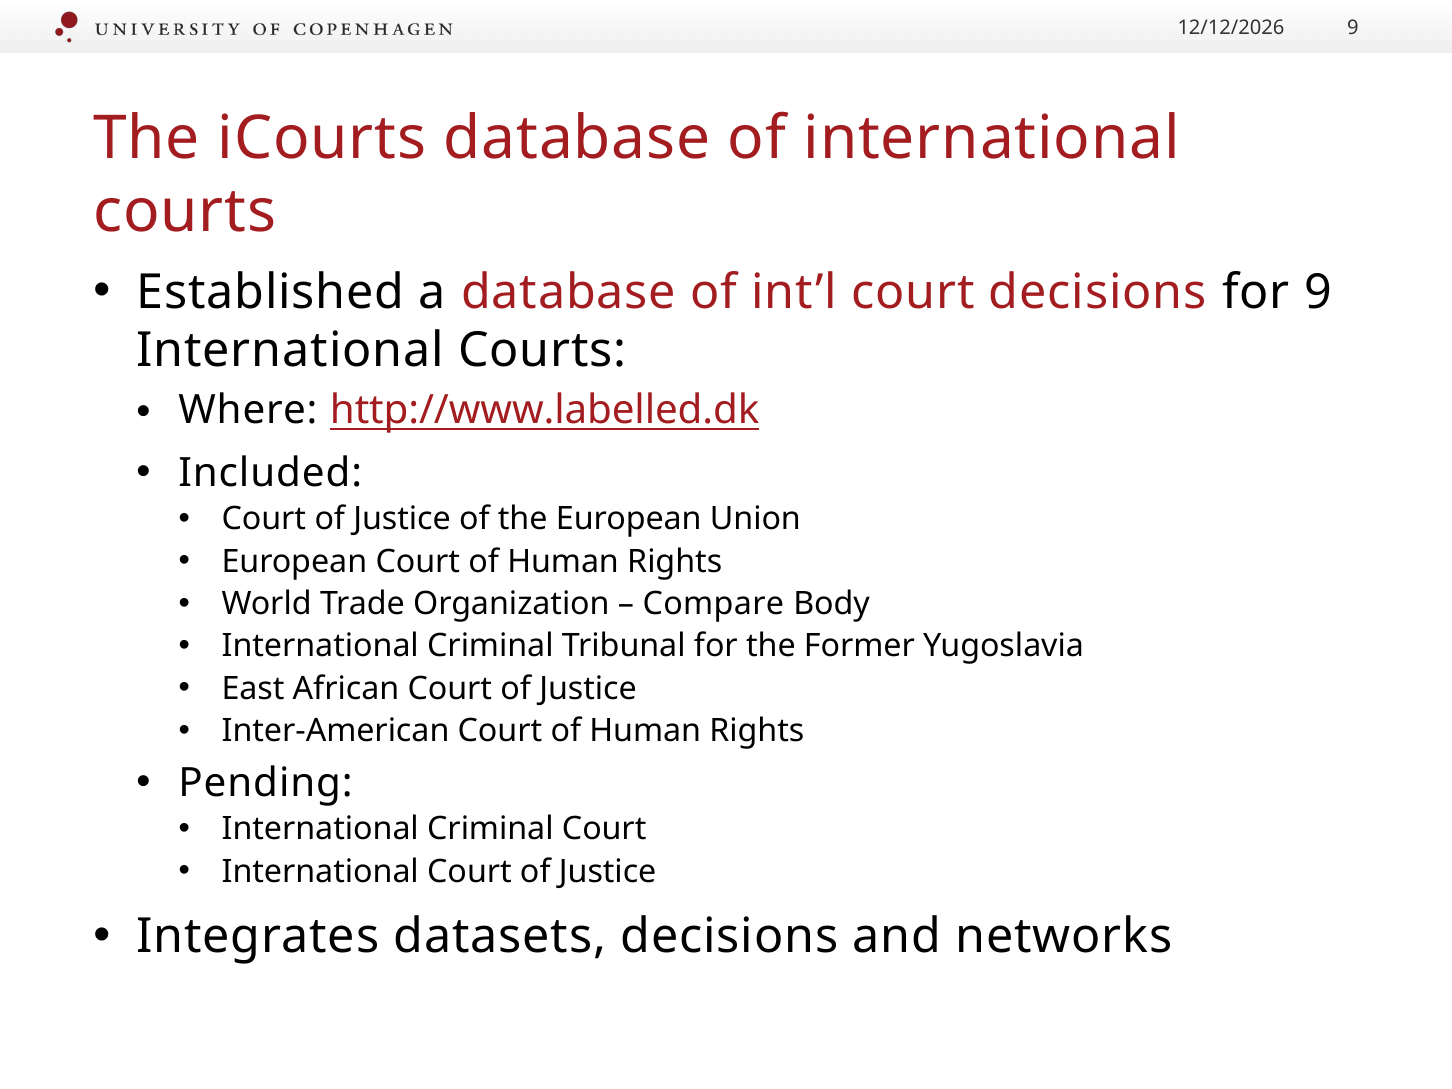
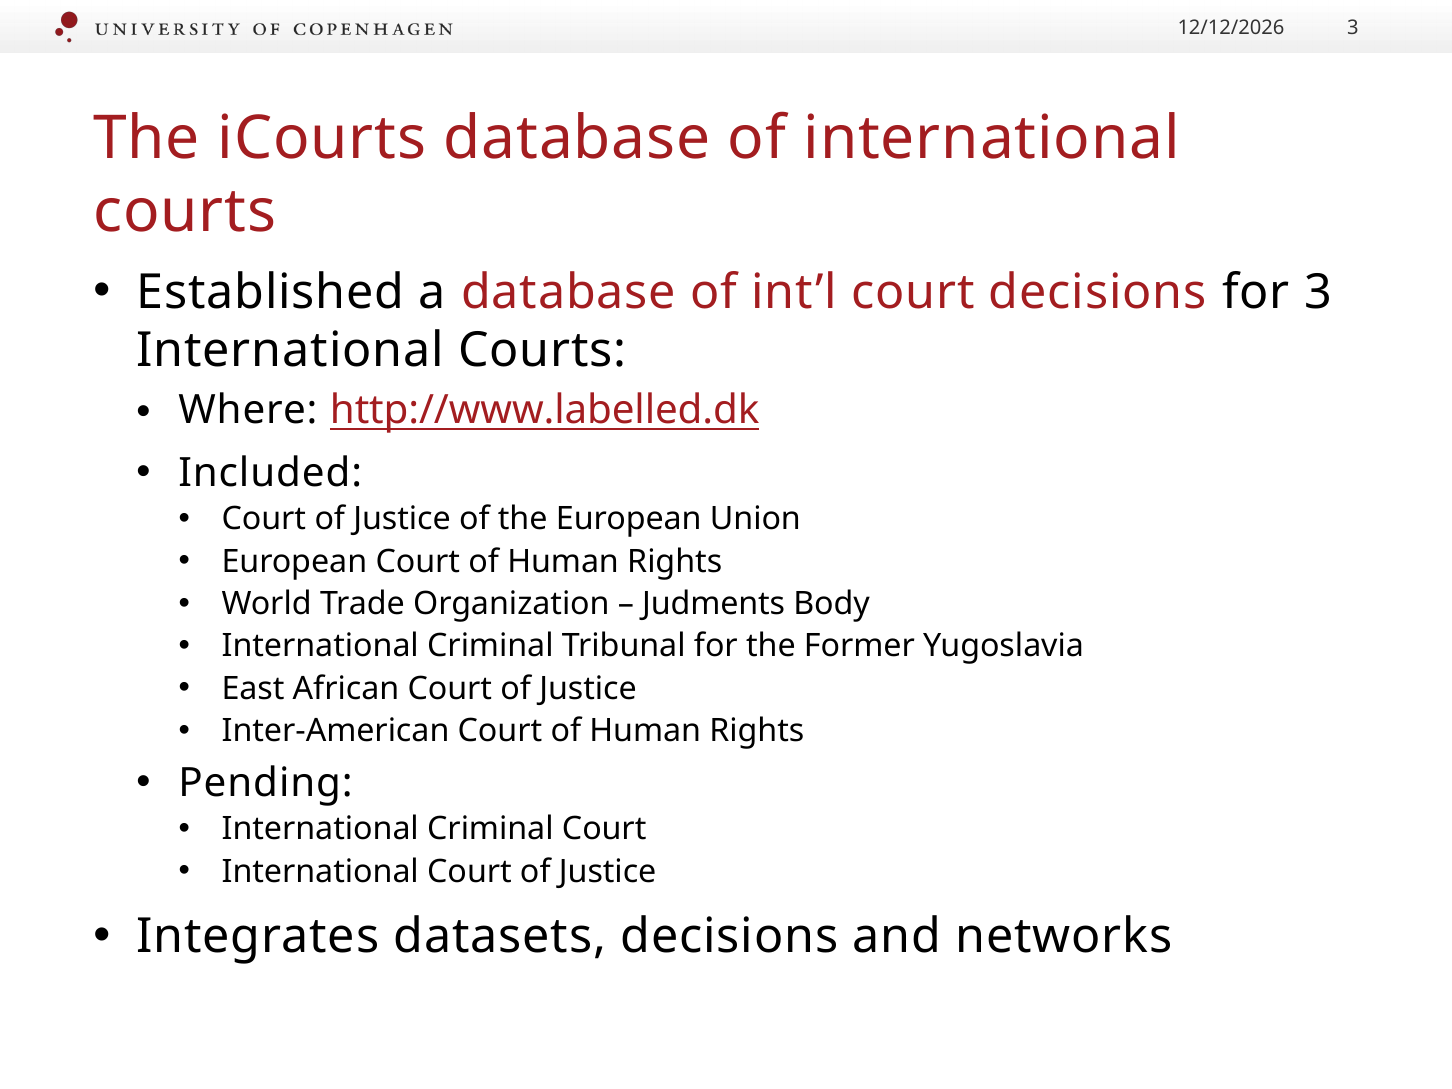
9: 9 -> 3 (1353, 28)
for 9: 9 -> 3 (1318, 292)
Compare: Compare -> Judments (714, 604)
